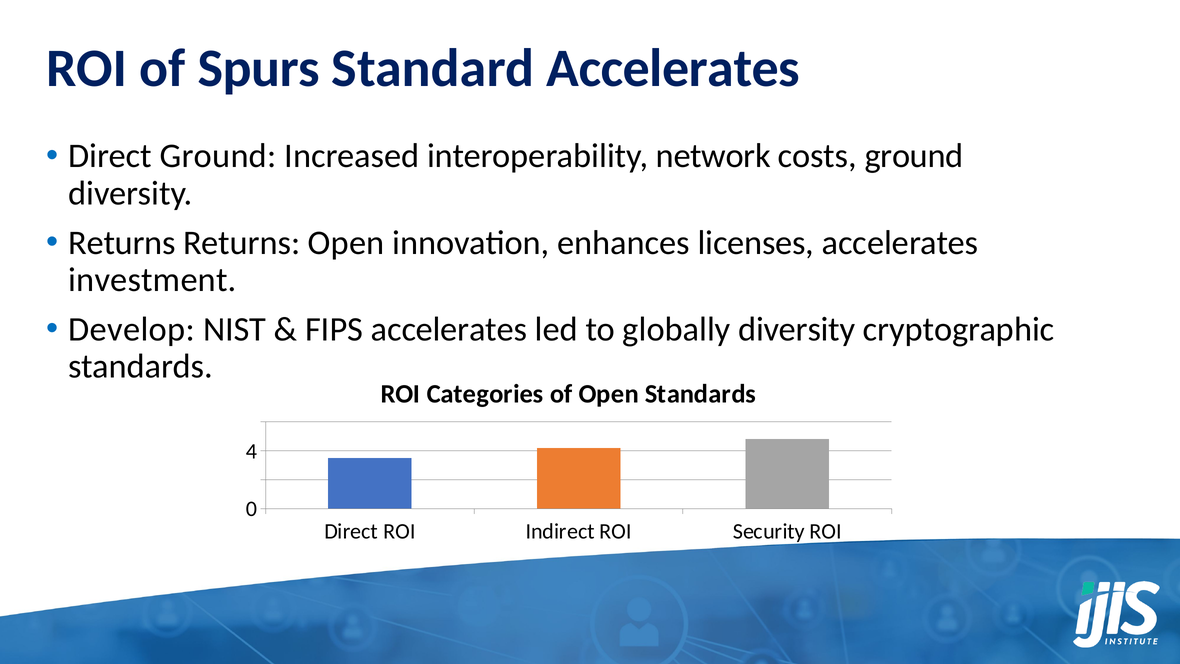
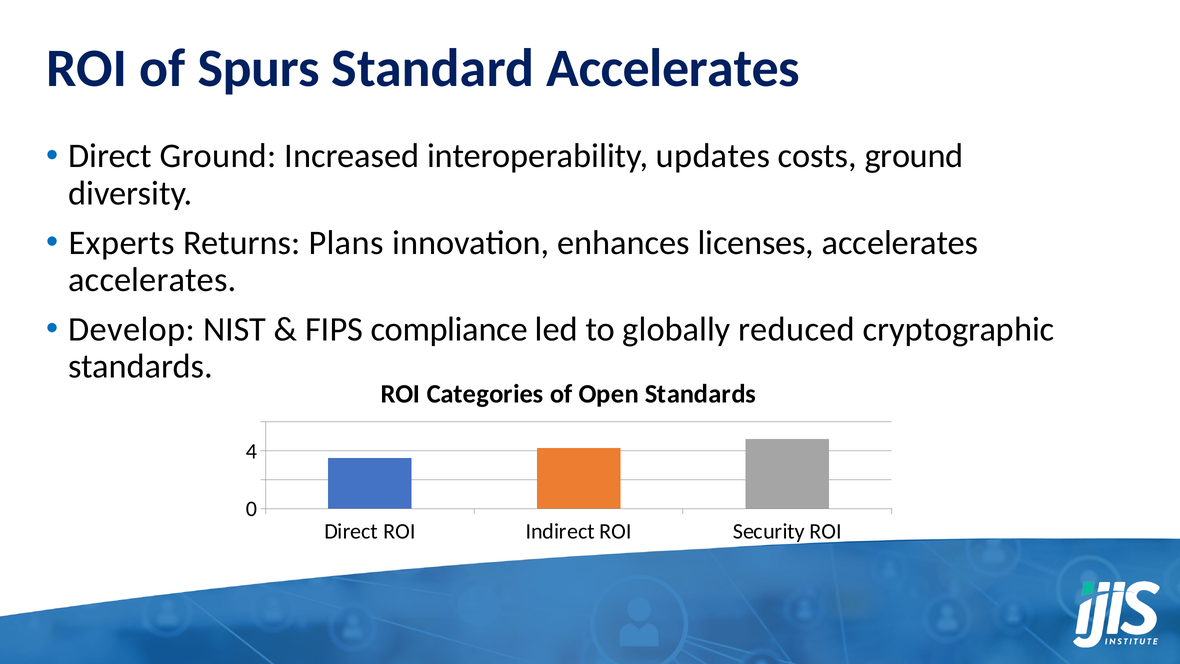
network: network -> updates (713, 156)
Returns: Returns -> Experts (122, 243)
Returns Open: Open -> Plans (346, 243)
investment: investment -> accelerates (152, 280)
FIPS accelerates: accelerates -> compliance (449, 329)
globally diversity: diversity -> reduced (796, 329)
